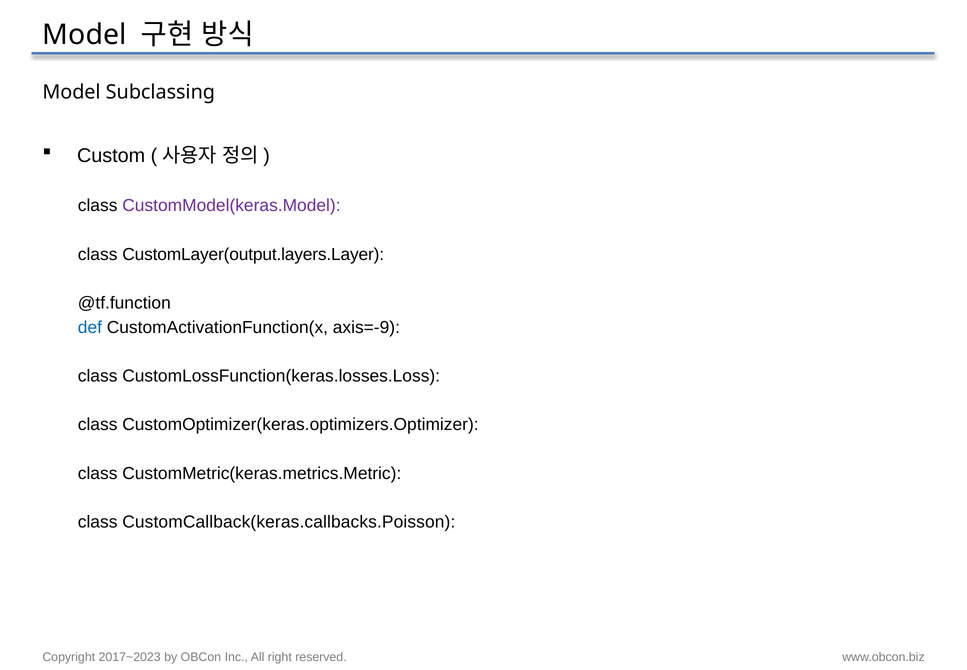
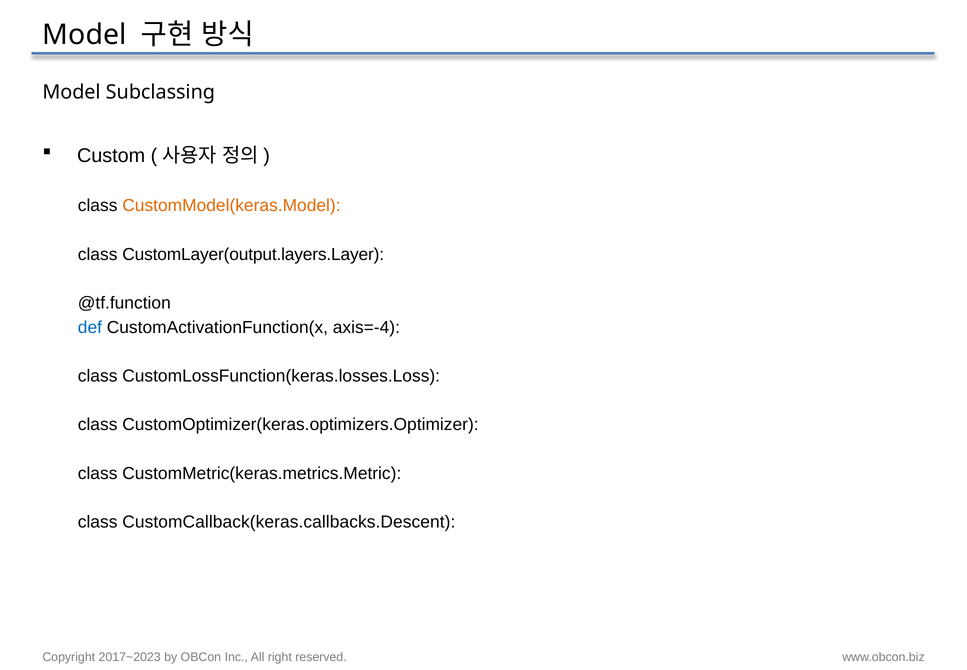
CustomModel(keras.Model colour: purple -> orange (231, 206)
axis=-9: axis=-9 -> axis=-4 (366, 327)
CustomCallback(keras.callbacks.Poisson: CustomCallback(keras.callbacks.Poisson -> CustomCallback(keras.callbacks.Descent (289, 522)
